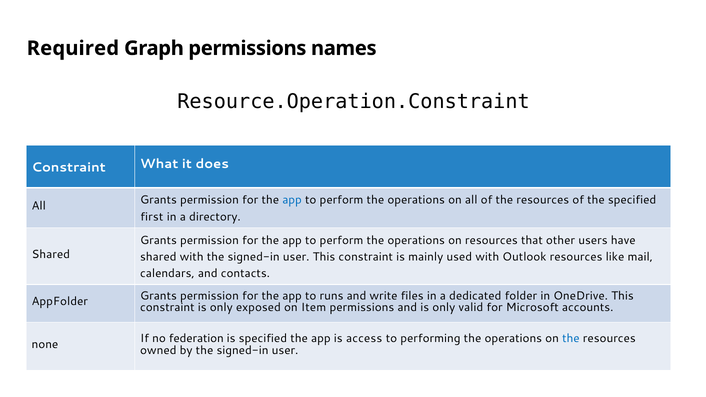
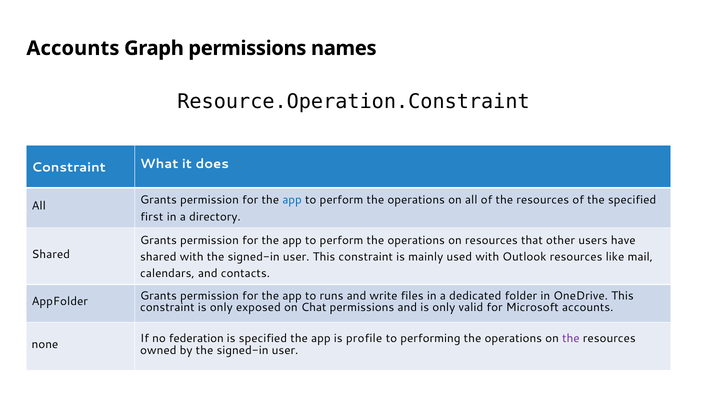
Required: Required -> Accounts (73, 48)
Item: Item -> Chat (314, 308)
access: access -> profile (364, 339)
the colour: blue -> purple (571, 339)
